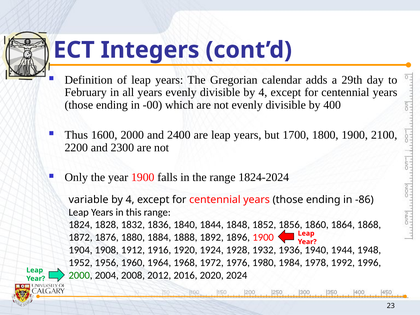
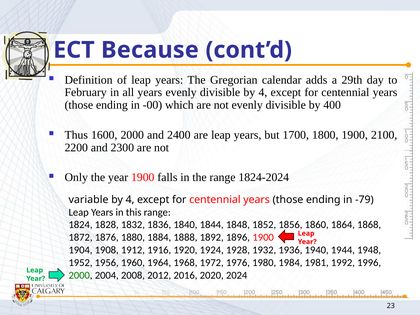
Integers: Integers -> Because (150, 50)
-86: -86 -> -79 (364, 200)
1978: 1978 -> 1981 (317, 263)
